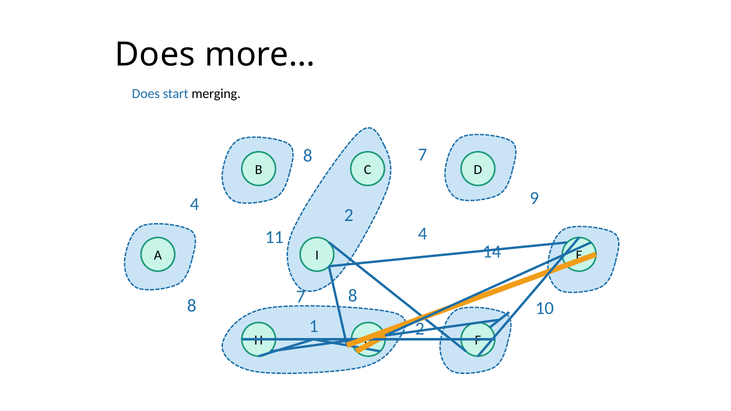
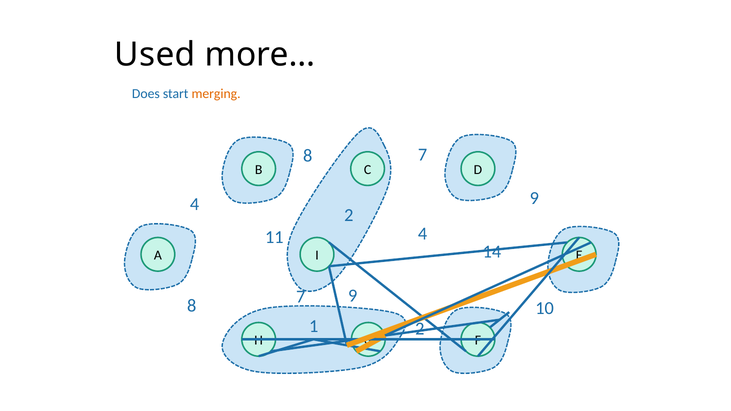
Does: Does -> Used (155, 54)
merging colour: black -> orange (216, 94)
8: 8 -> 9 (353, 296)
